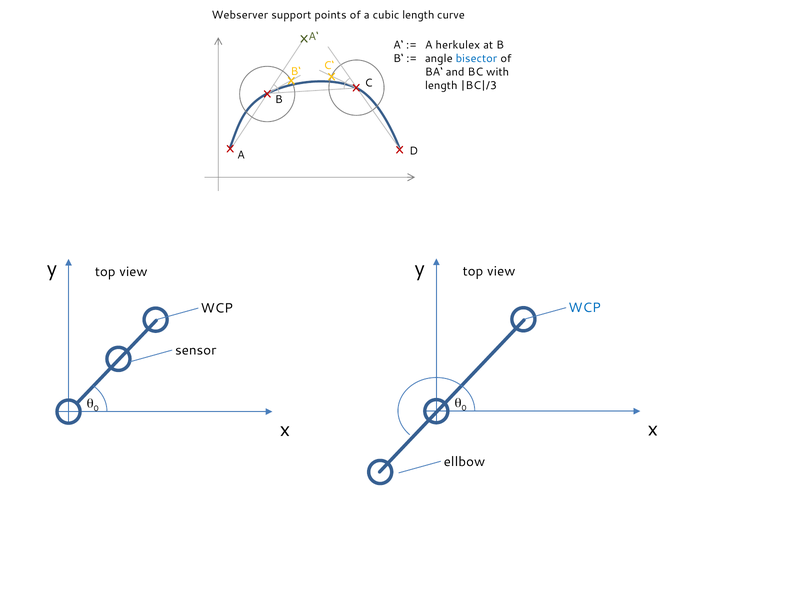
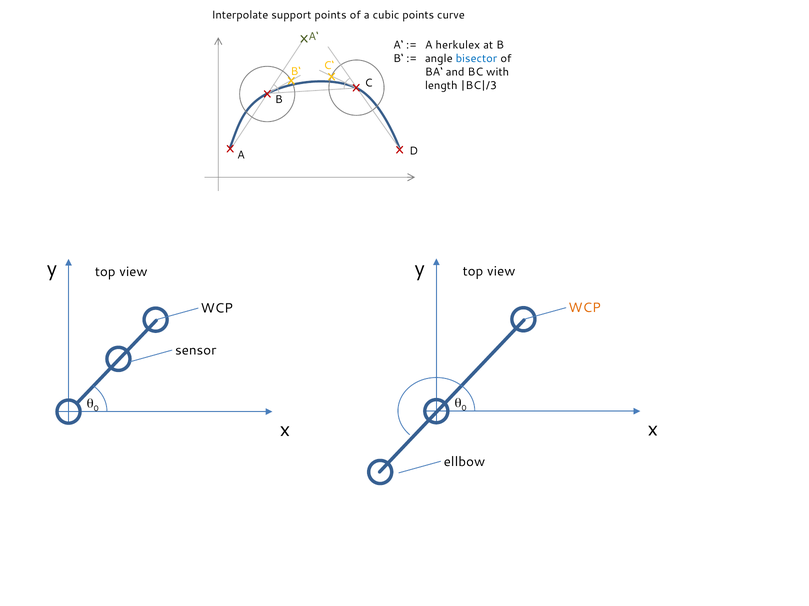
Webserver: Webserver -> Interpolate (240, 15)
cubic length: length -> points (418, 15)
WCP colour: blue -> orange (585, 308)
